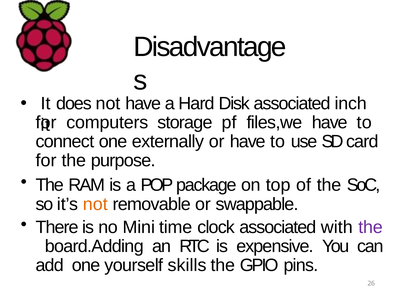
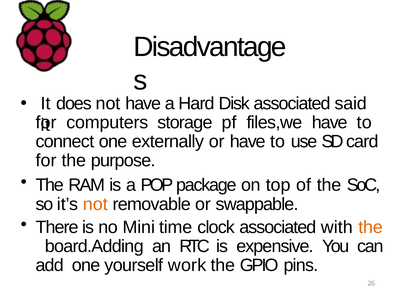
inch: inch -> said (351, 104)
the colour: purple -> orange (371, 228)
skills: skills -> work (187, 266)
